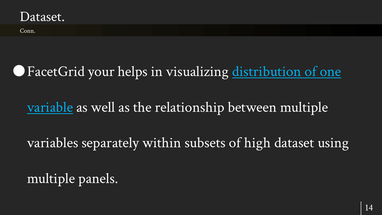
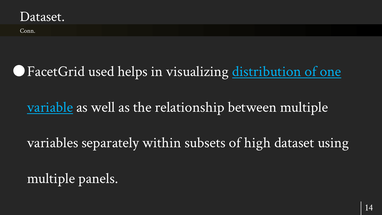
your: your -> used (101, 71)
